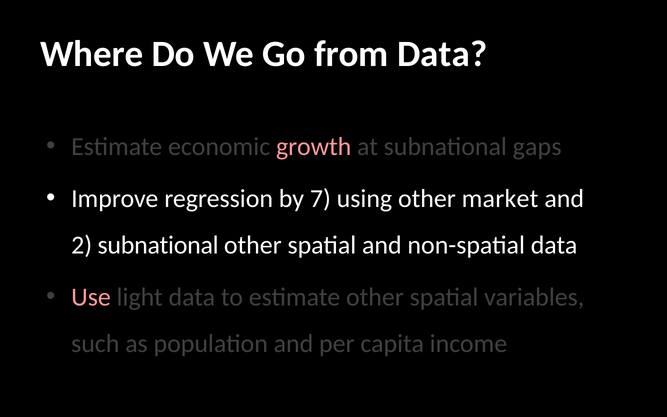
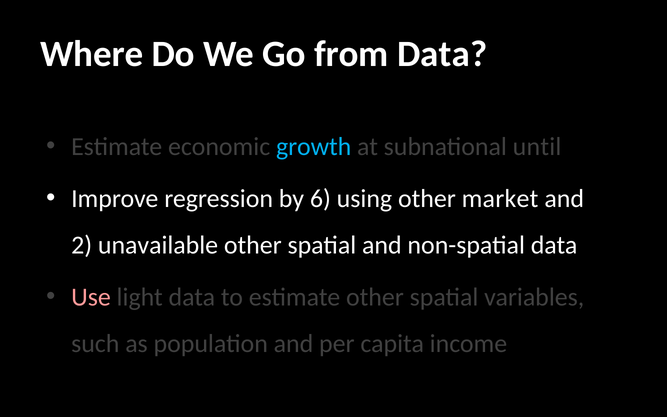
growth colour: pink -> light blue (314, 146)
gaps: gaps -> until (537, 146)
7: 7 -> 6 (320, 198)
2 subnational: subnational -> unavailable (158, 245)
